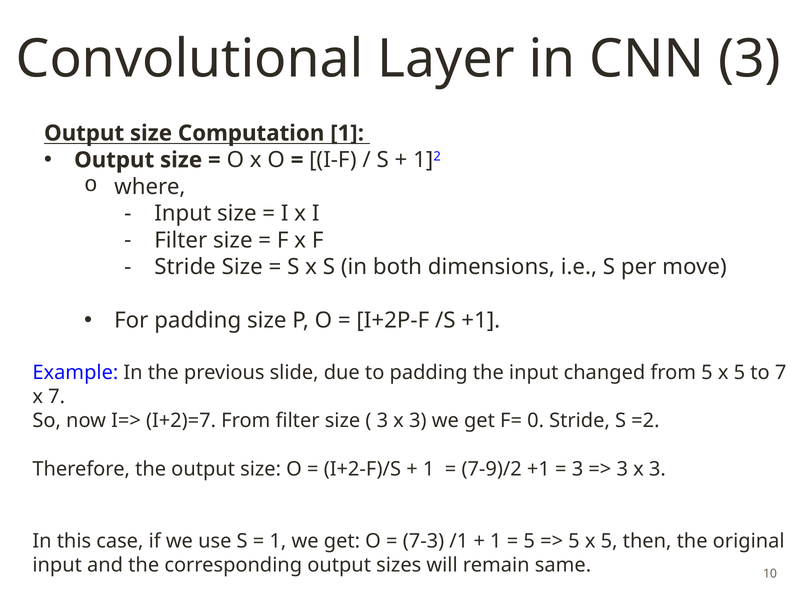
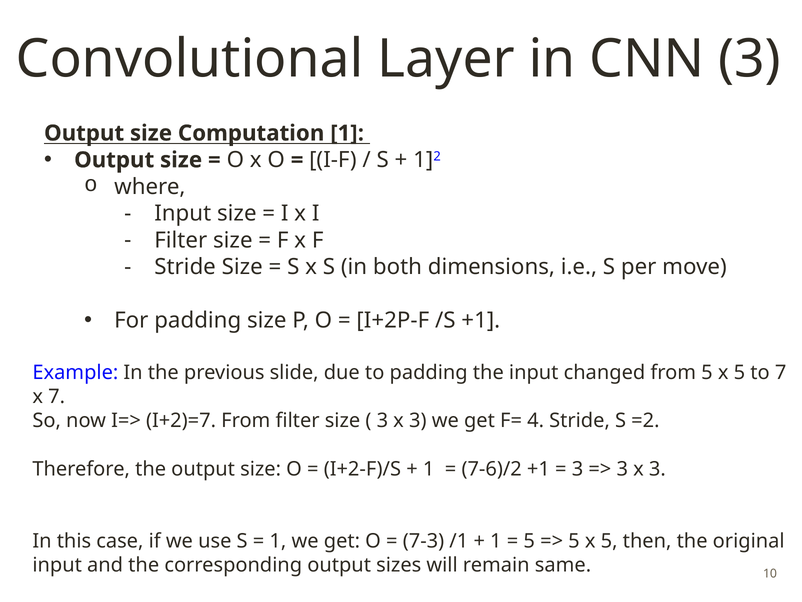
0: 0 -> 4 (536, 421)
7-9)/2: 7-9)/2 -> 7-6)/2 (492, 469)
